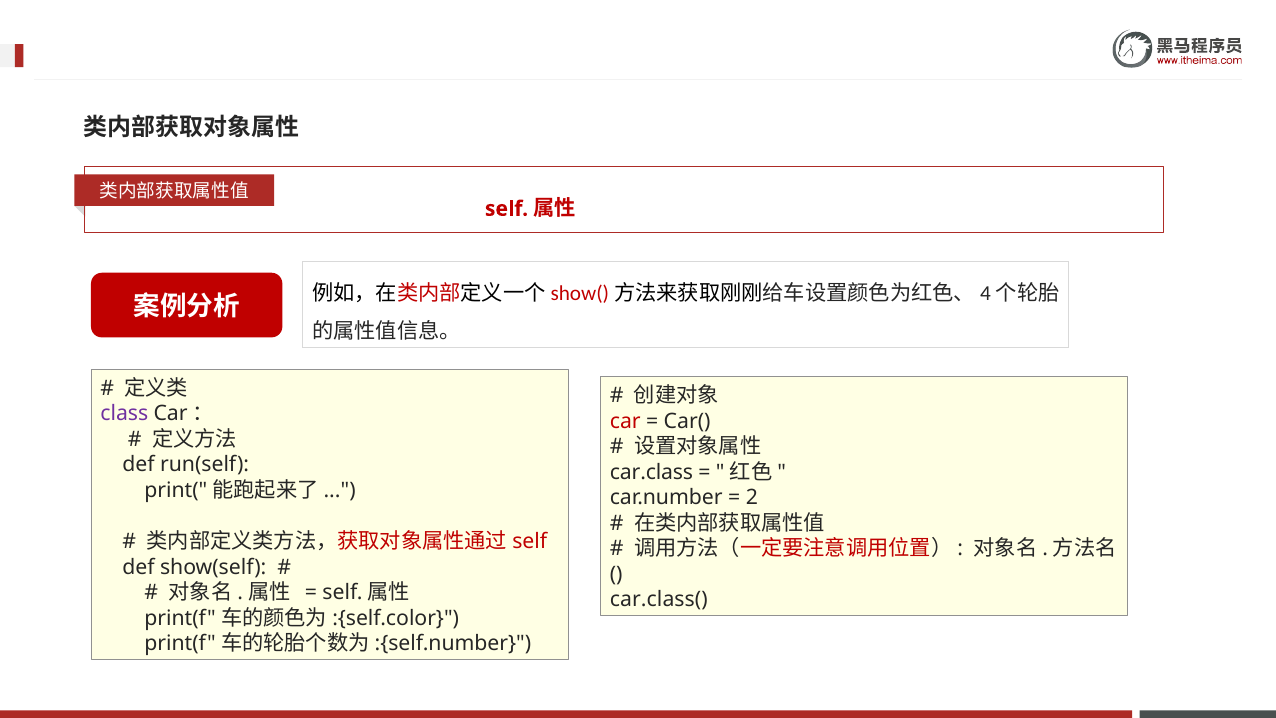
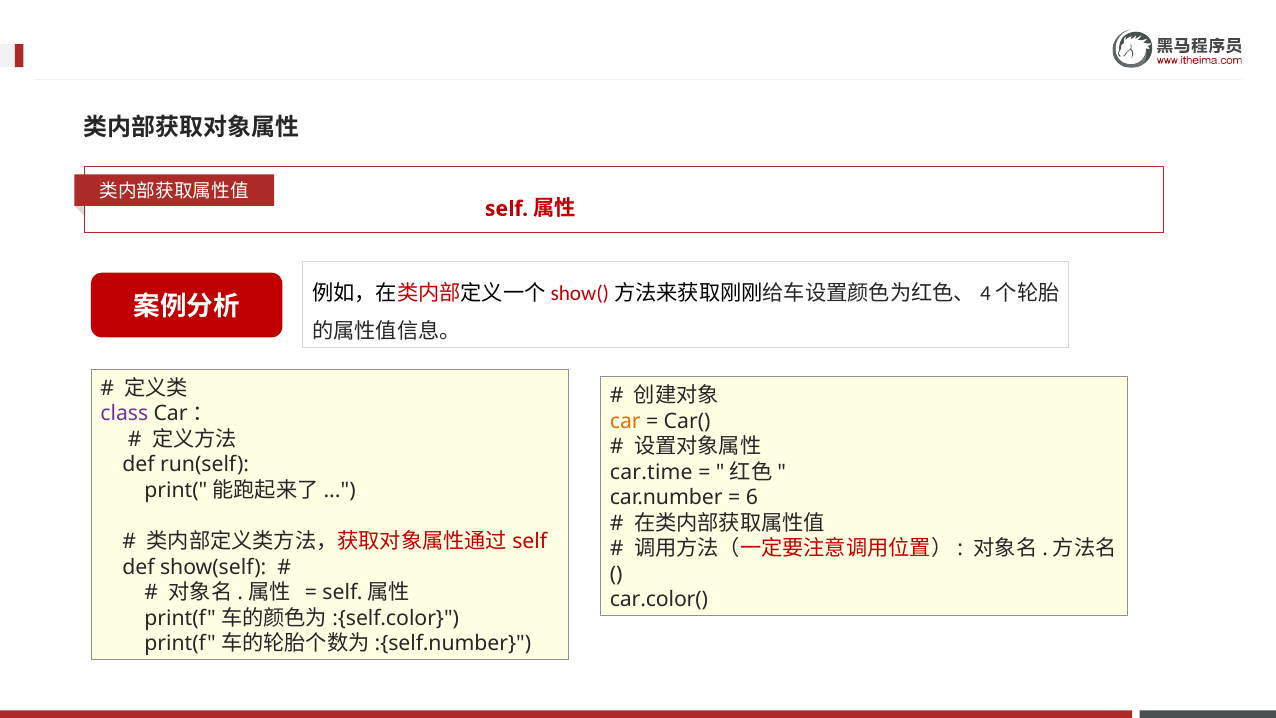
car colour: red -> orange (625, 421)
car.class: car.class -> car.time (651, 472)
2: 2 -> 6 (752, 497)
car.class(: car.class( -> car.color( (659, 599)
